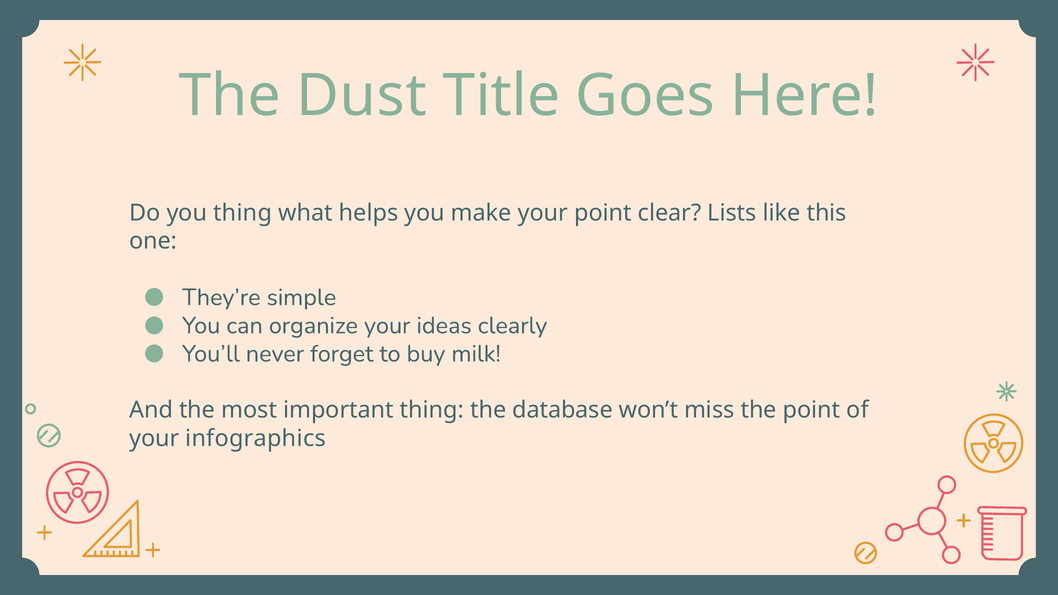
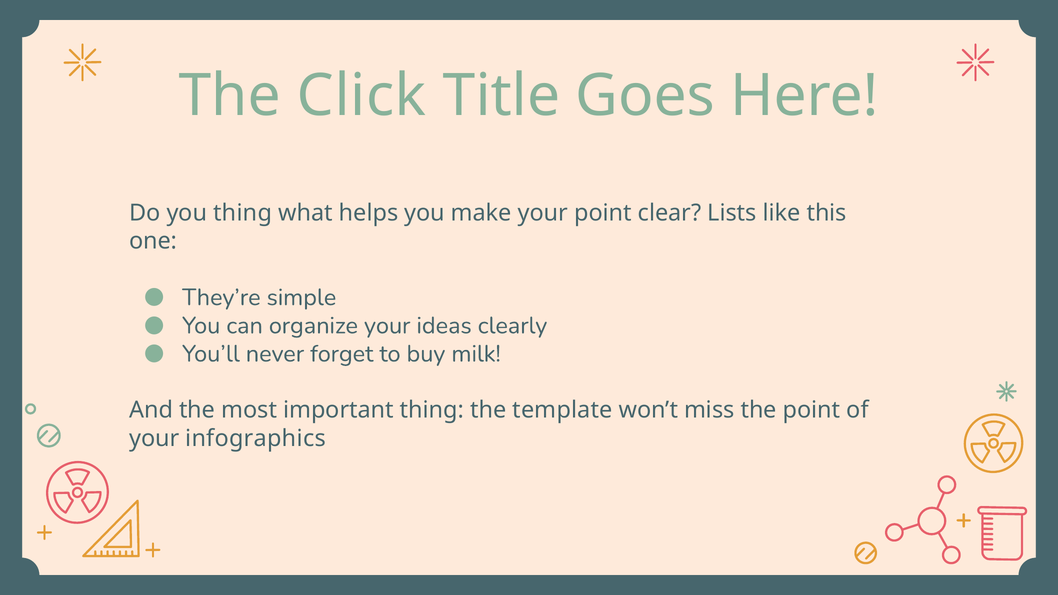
Dust: Dust -> Click (362, 96)
database: database -> template (562, 410)
